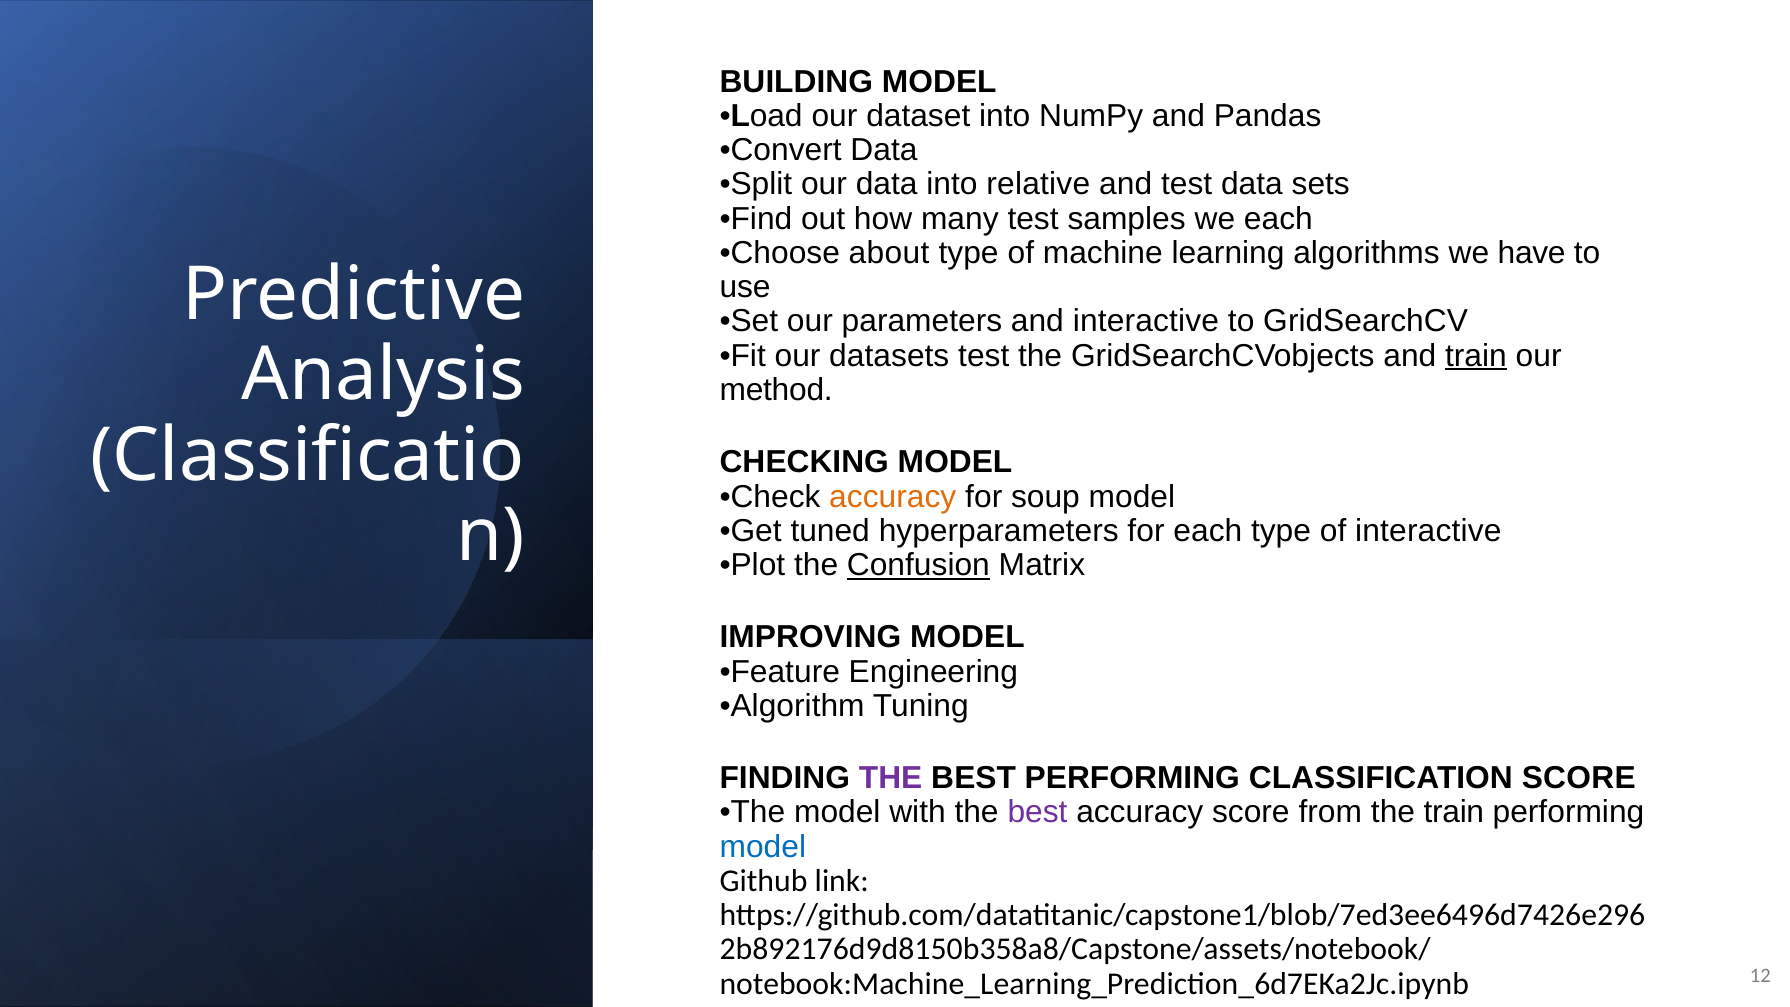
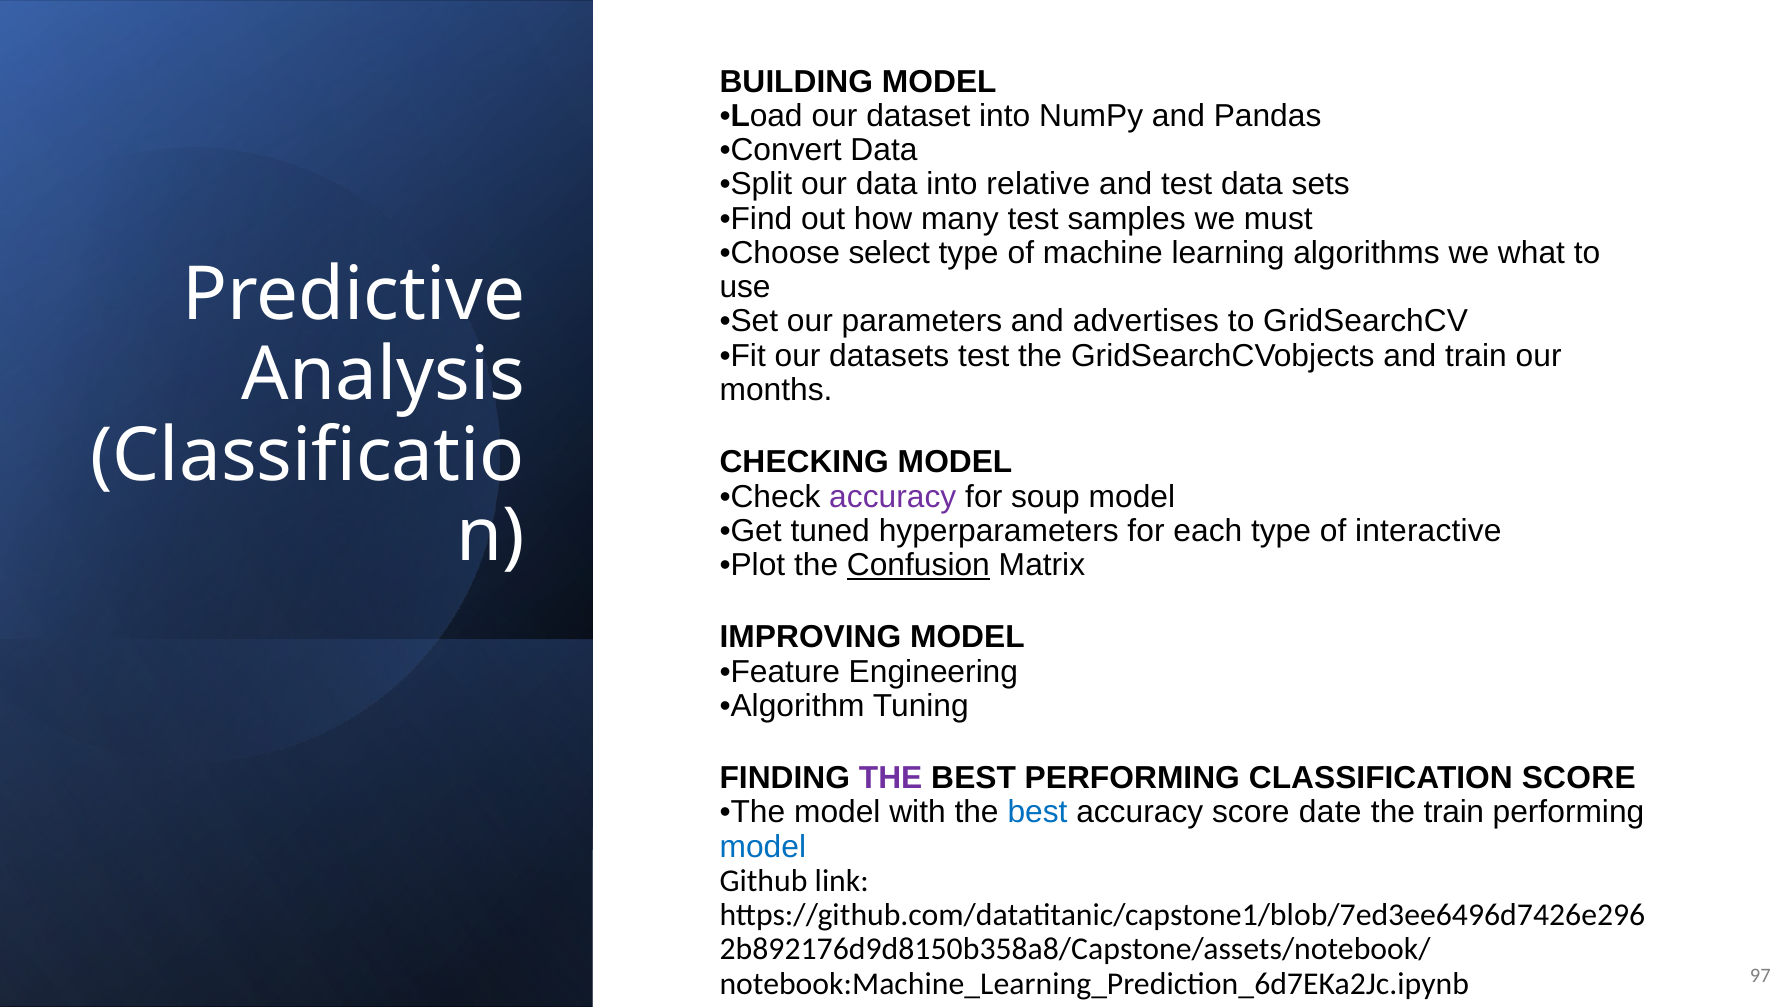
we each: each -> must (1278, 219)
about: about -> select (889, 253)
have: have -> what (1531, 253)
and interactive: interactive -> advertises (1146, 321)
train underline: present -> none (1476, 356)
method: method -> months (776, 390)
accuracy colour: orange -> purple (893, 497)
best colour: purple -> blue (1038, 812)
from: from -> date (1330, 812)
12: 12 -> 97 (1760, 976)
